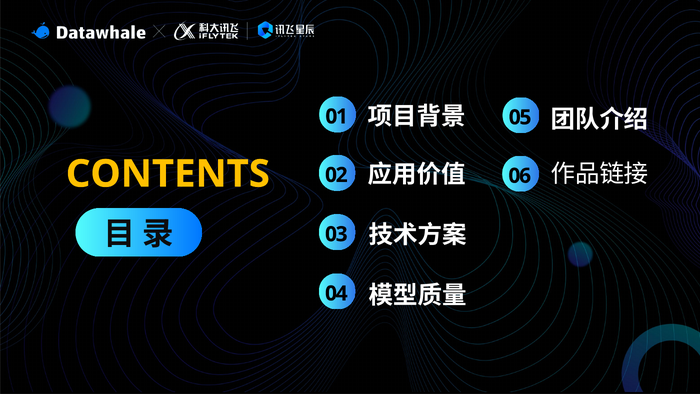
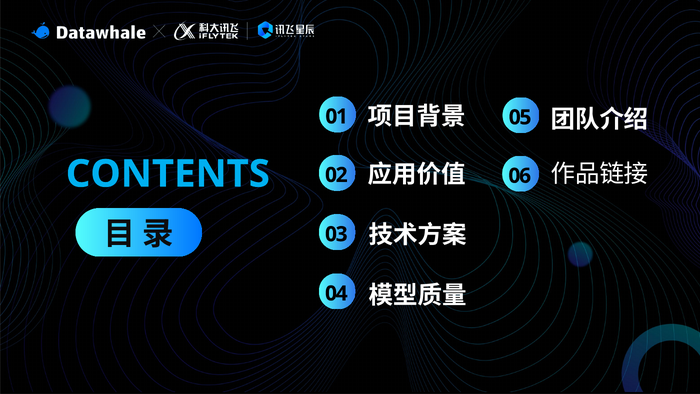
CONTENTS colour: yellow -> light blue (168, 174)
